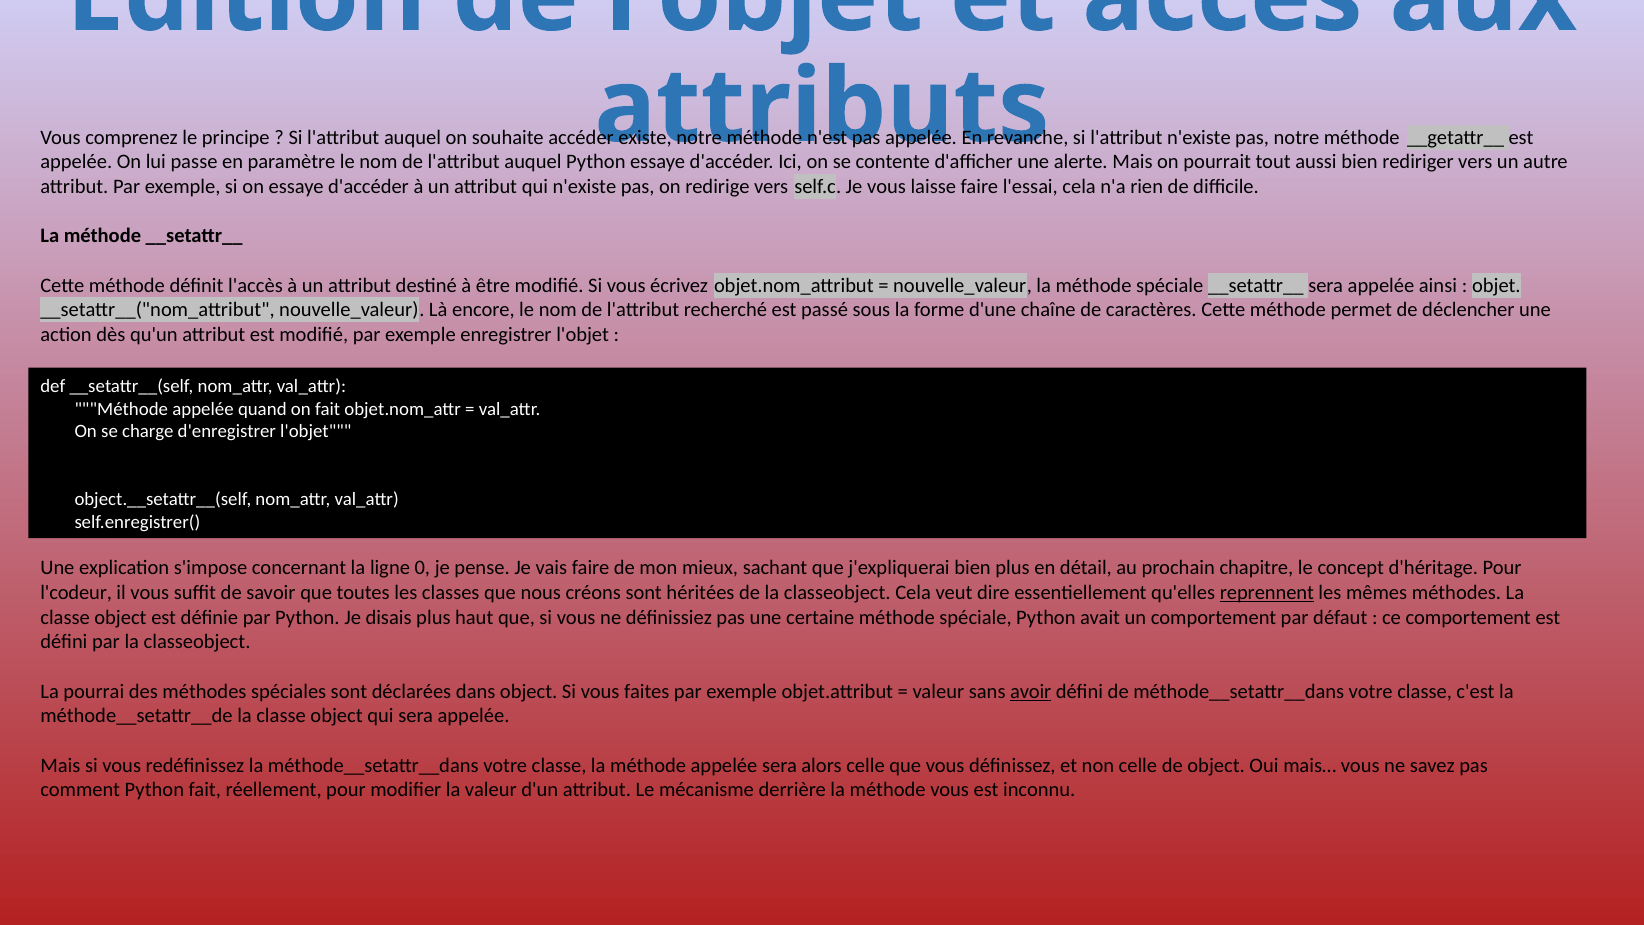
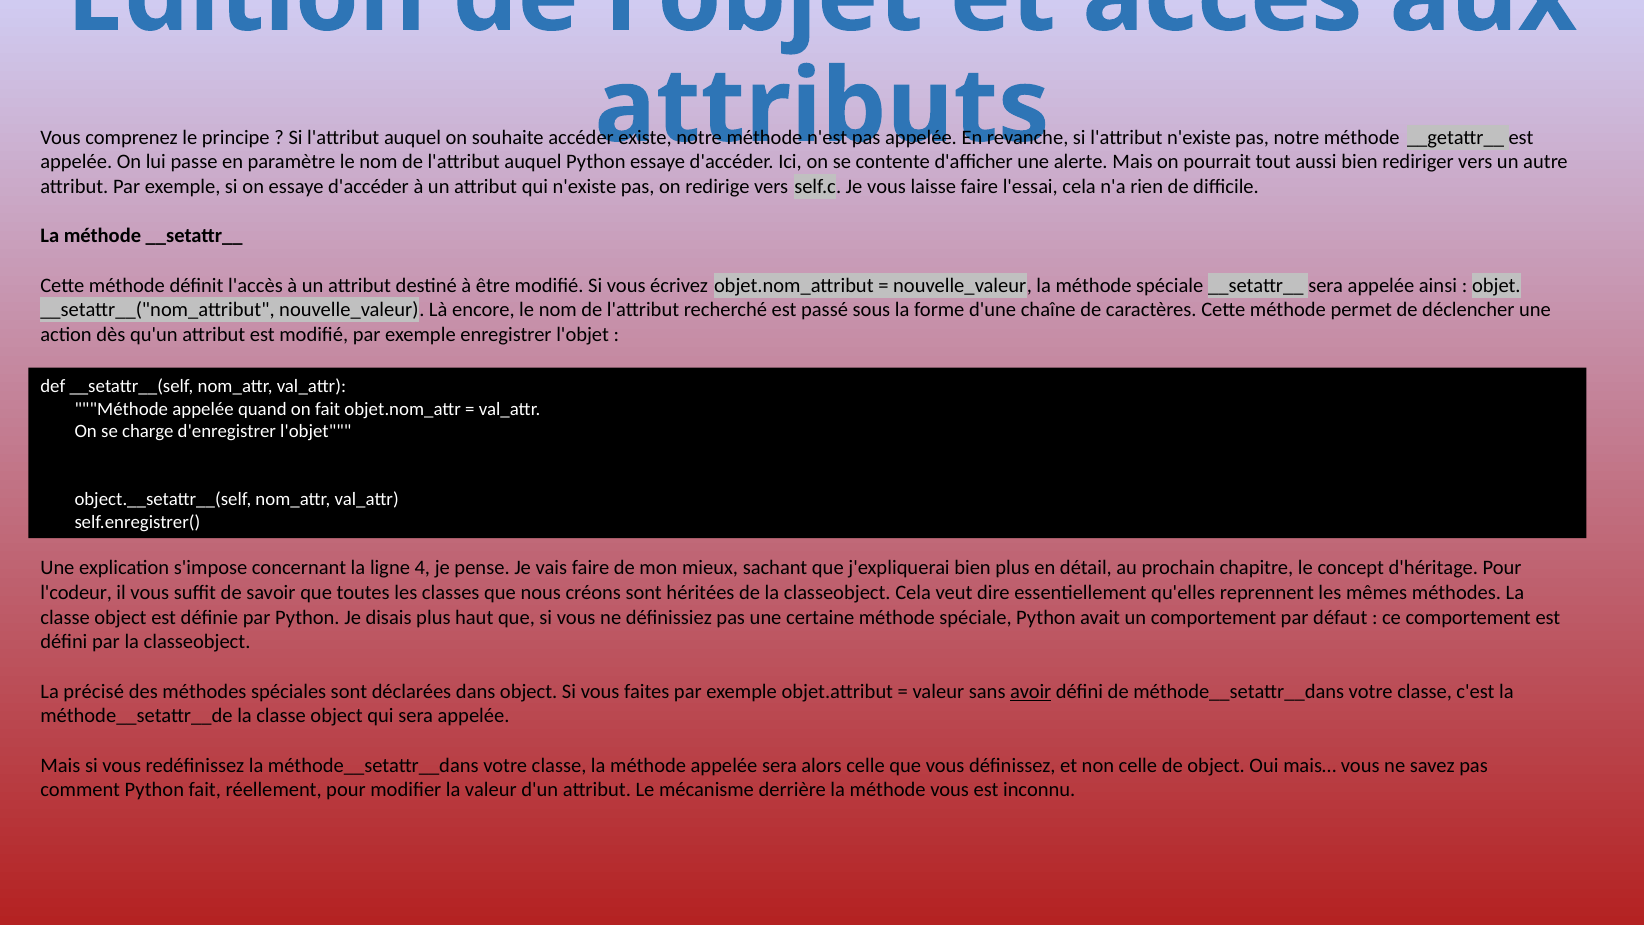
0: 0 -> 4 (422, 568)
reprennent underline: present -> none (1267, 593)
pourrai: pourrai -> précisé (94, 691)
